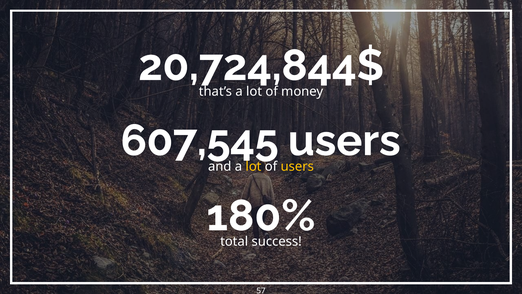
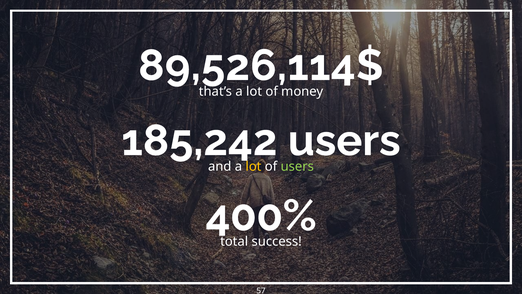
20,724,844$: 20,724,844$ -> 89,526,114$ (261, 66)
607,545: 607,545 -> 185,242 (199, 141)
users colour: yellow -> light green (297, 166)
180%: 180% -> 400% (261, 216)
